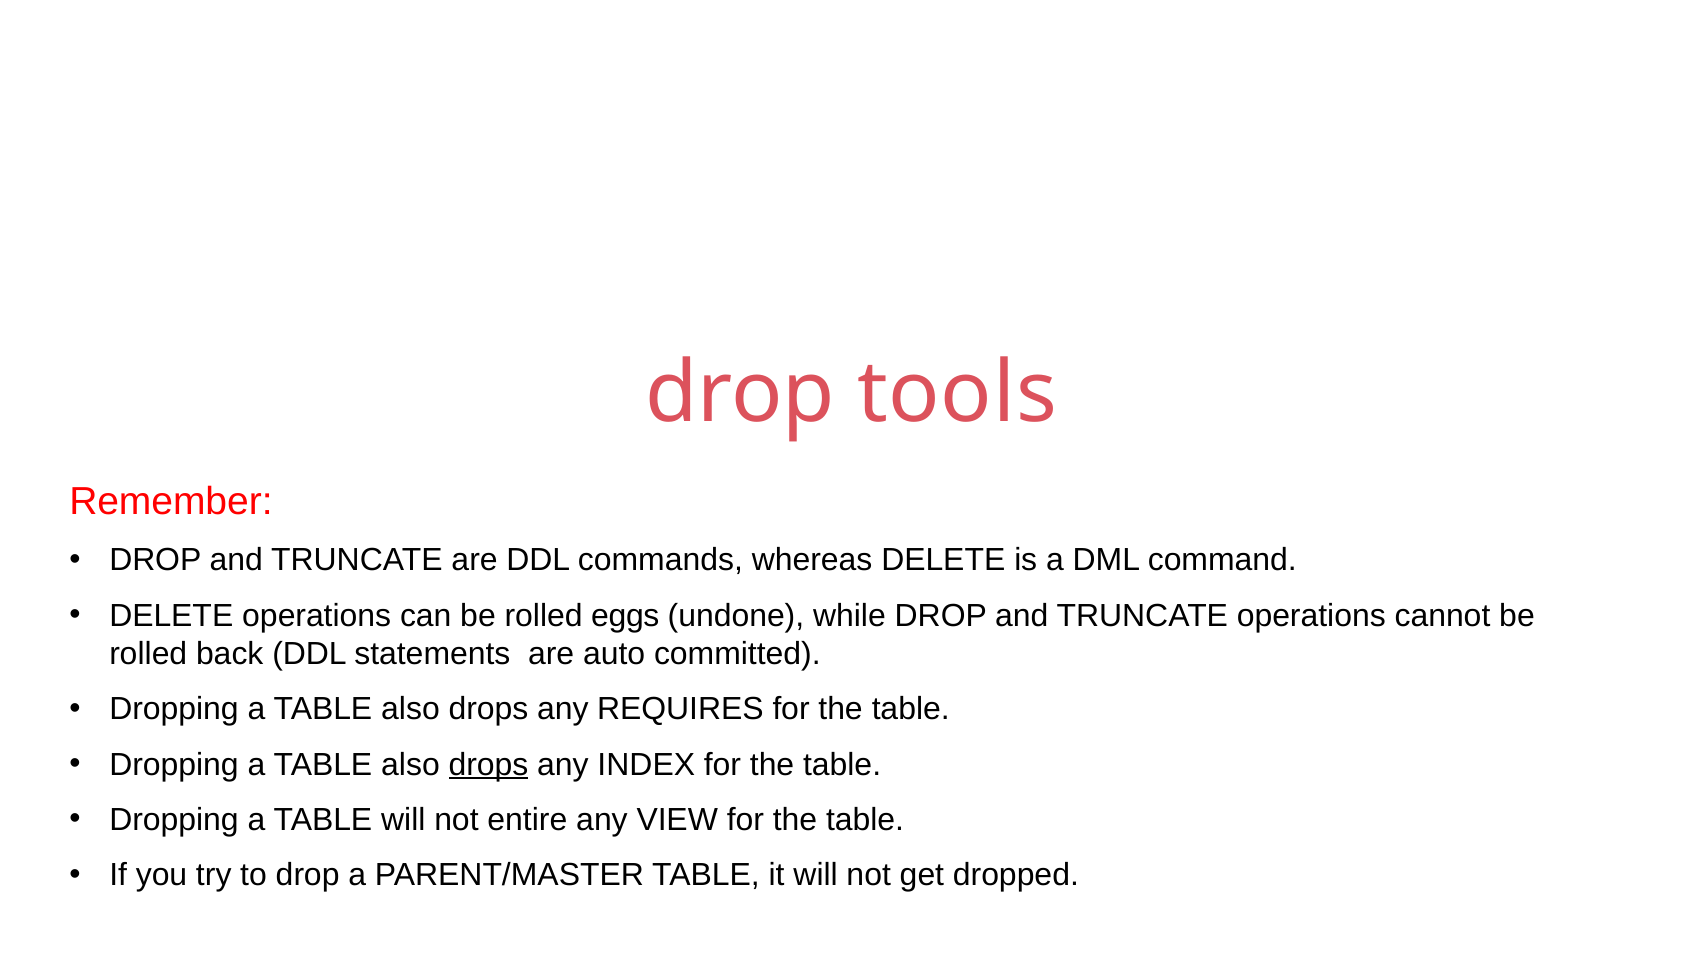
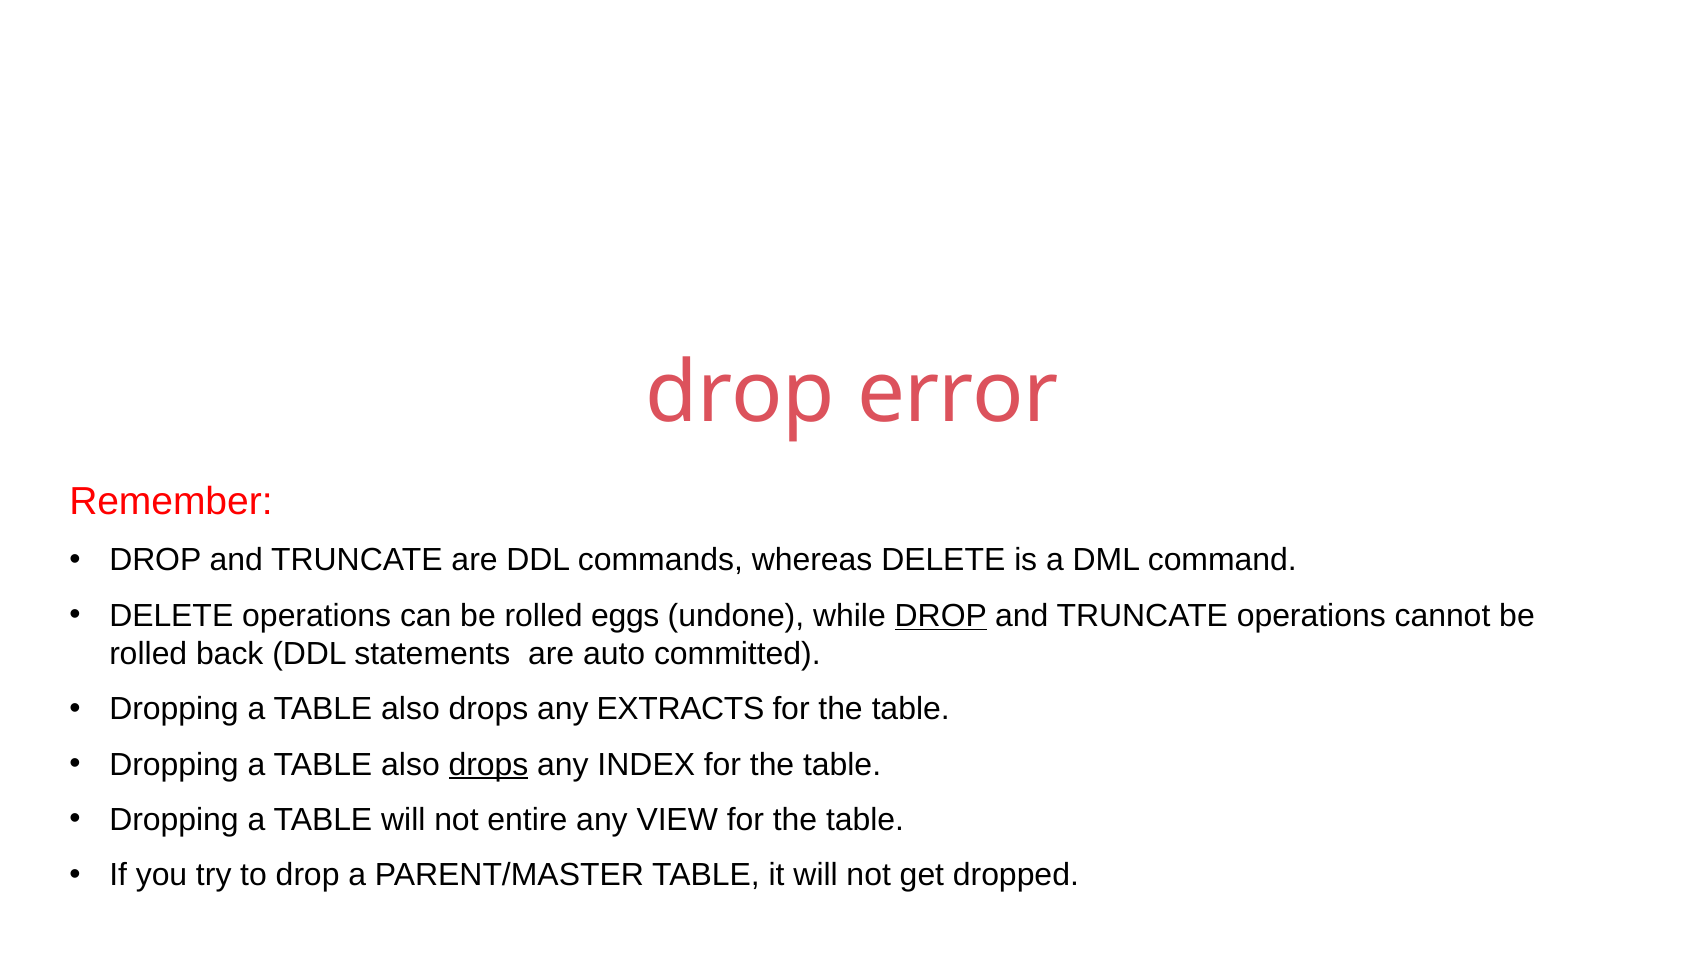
tools: tools -> error (958, 393)
DROP underline: none -> present (941, 616)
REQUIRES: REQUIRES -> EXTRACTS (680, 709)
